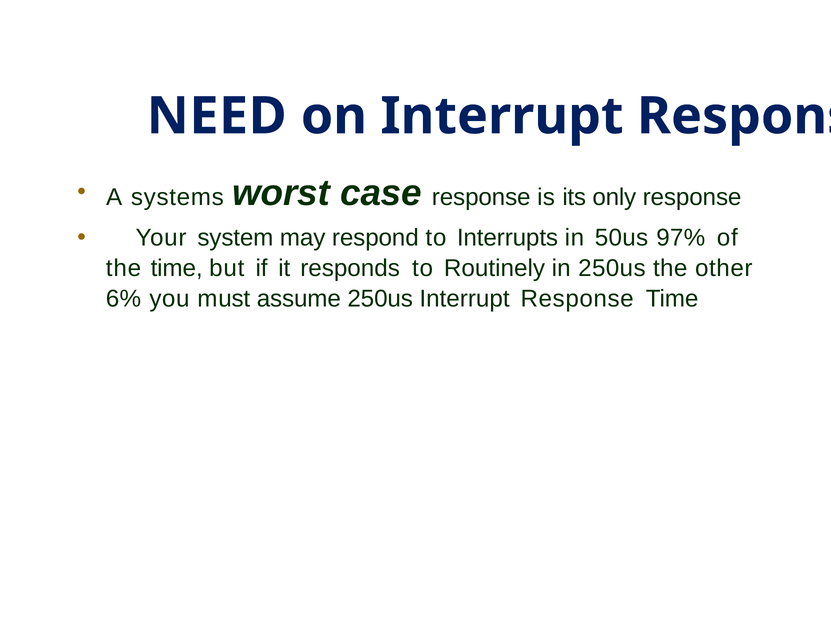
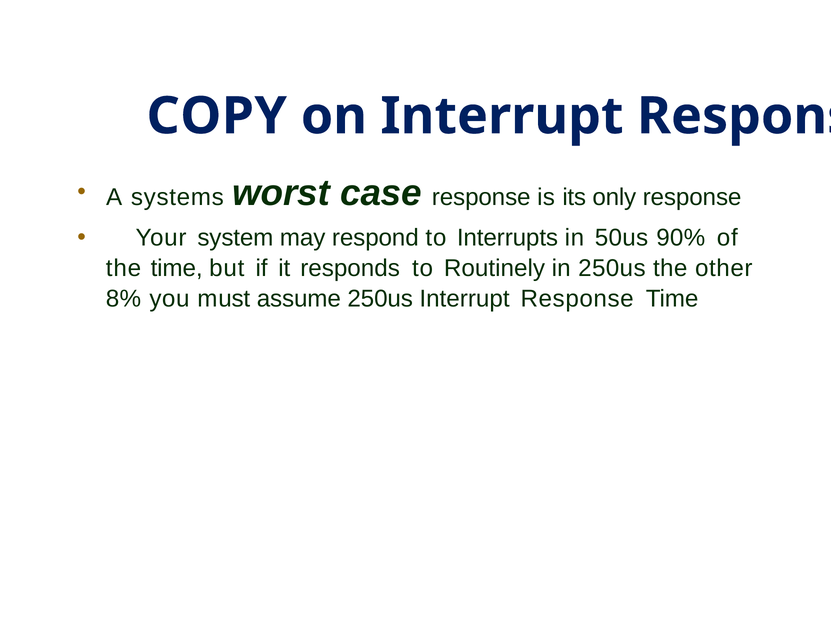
NEED: NEED -> COPY (217, 116)
97%: 97% -> 90% (681, 238)
6%: 6% -> 8% (124, 299)
